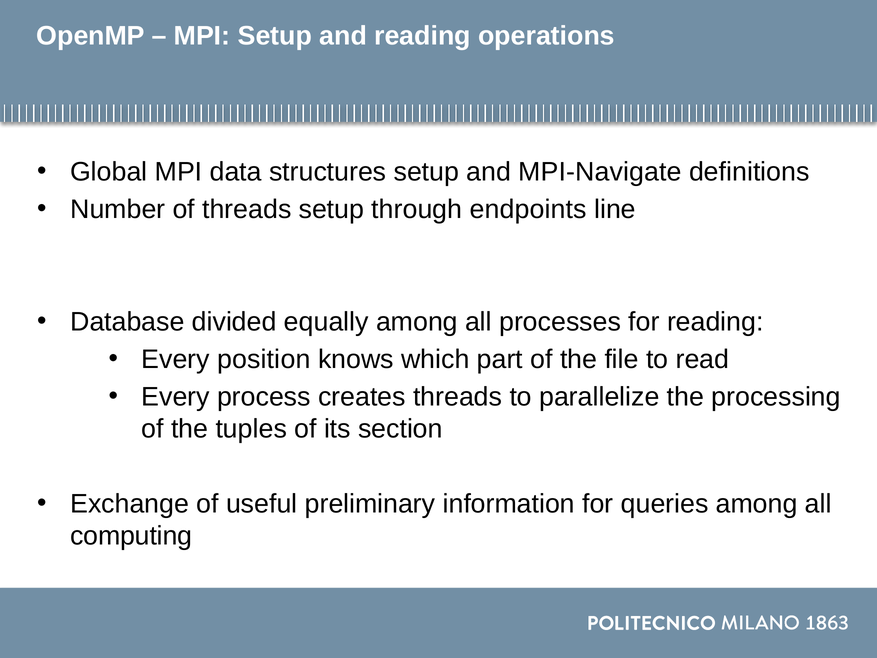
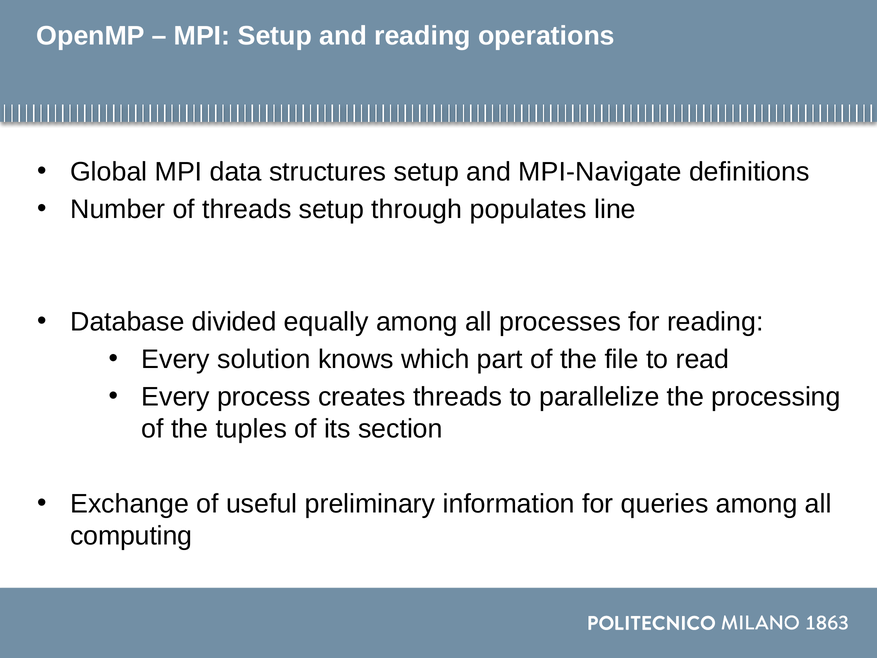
endpoints: endpoints -> populates (528, 209)
position: position -> solution (264, 359)
